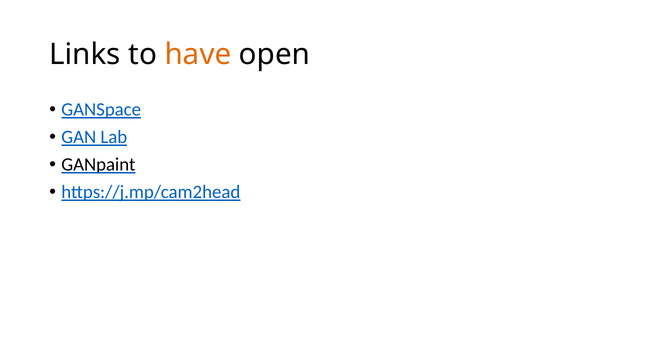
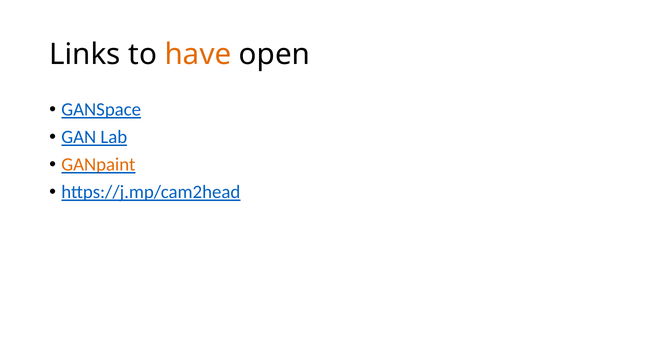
GANpaint colour: black -> orange (98, 164)
